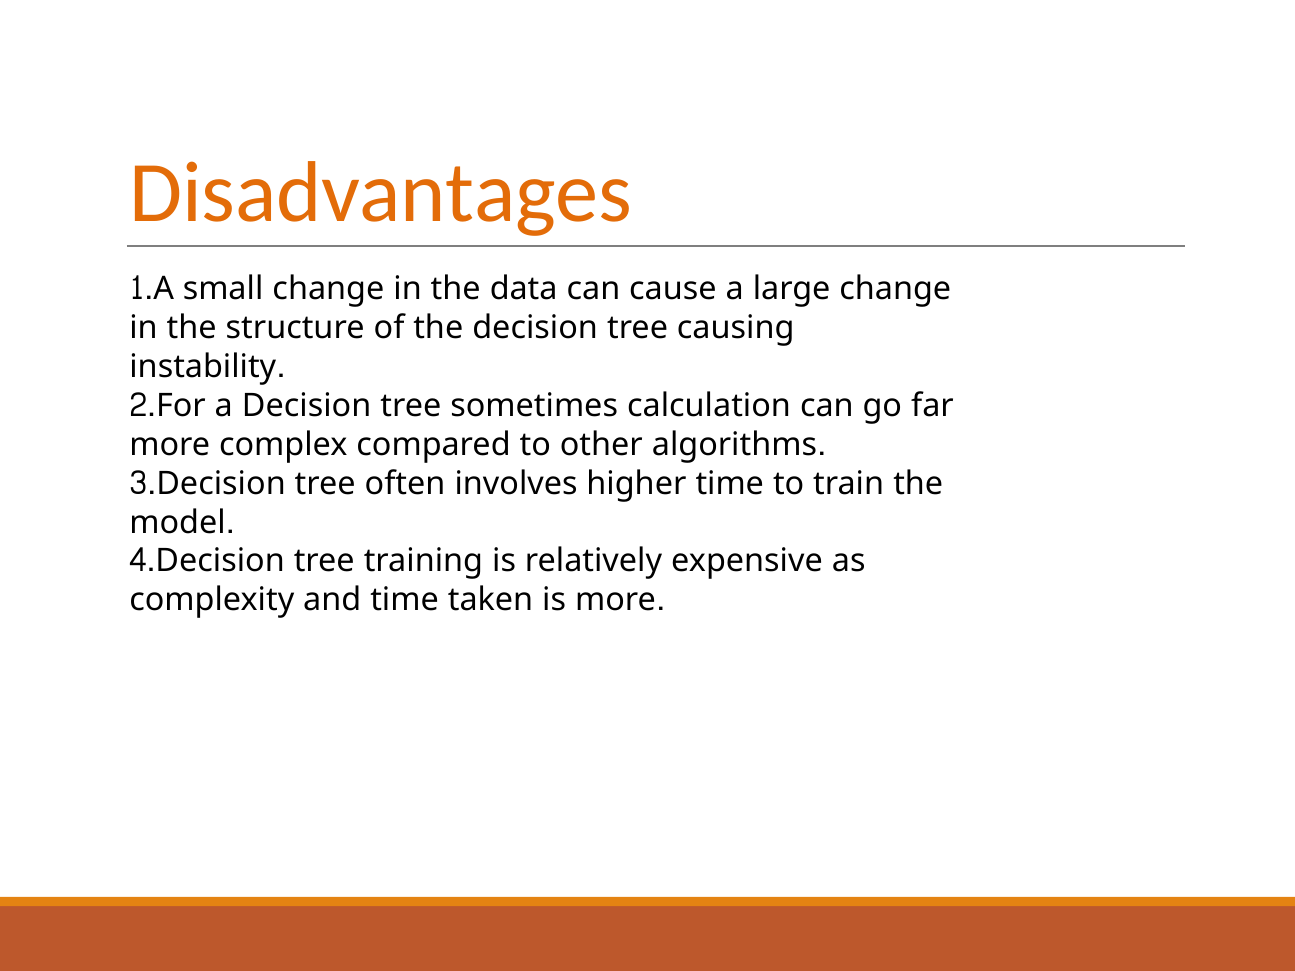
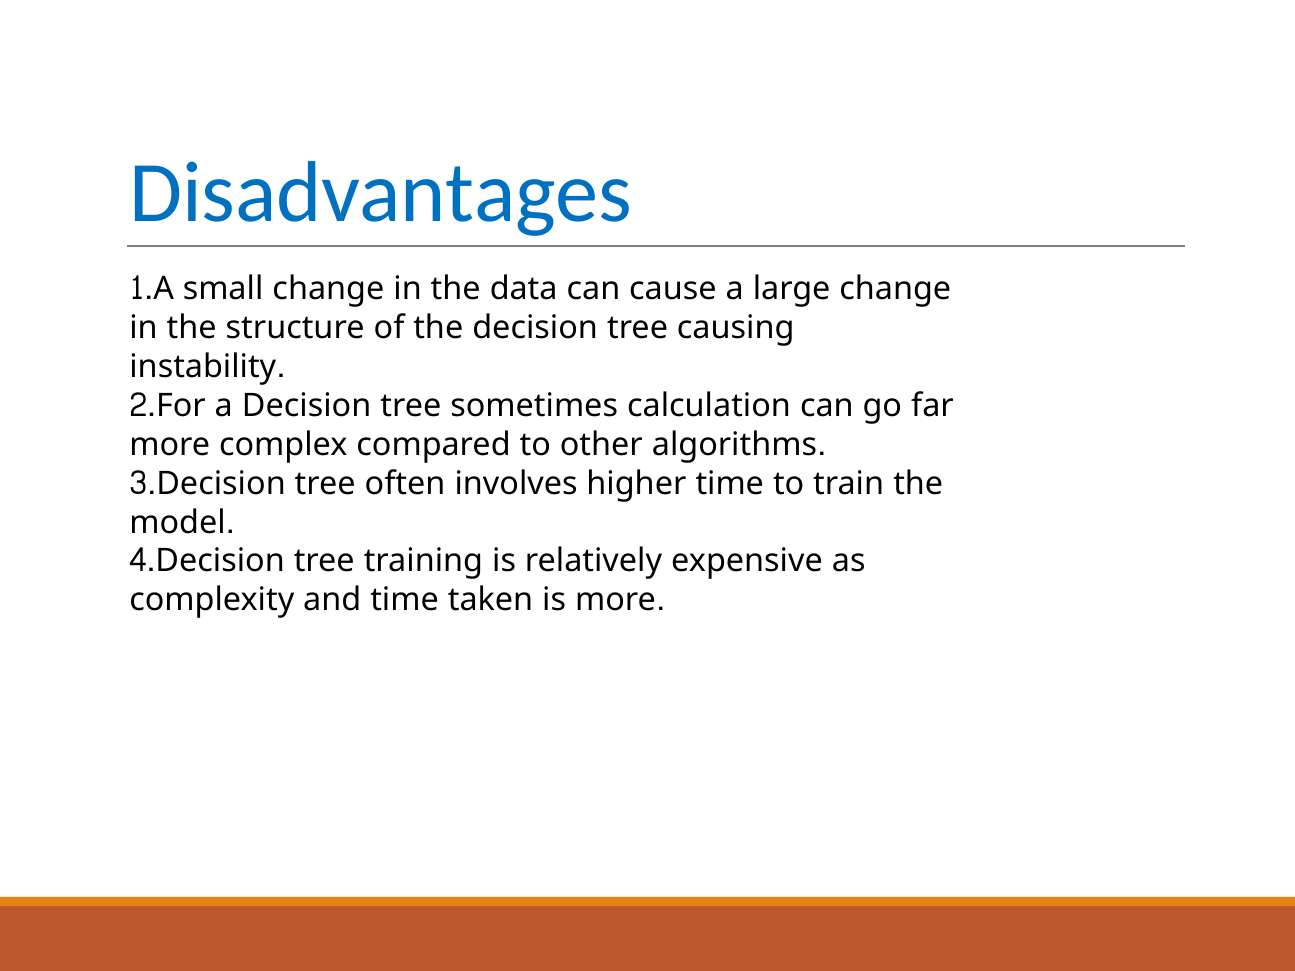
Disadvantages colour: orange -> blue (381, 193)
